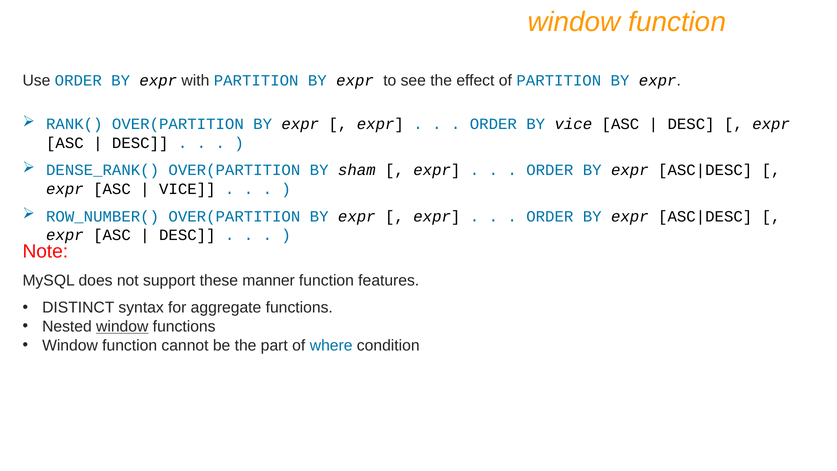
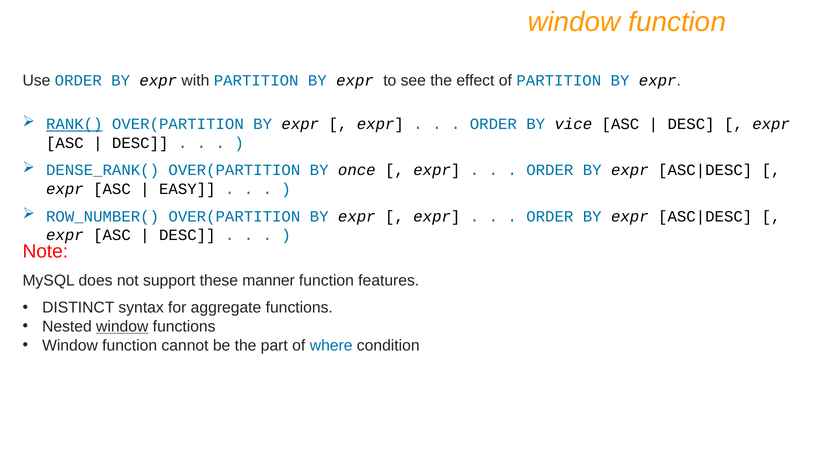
RANK( underline: none -> present (74, 124)
sham: sham -> once (357, 170)
VICE: VICE -> EASY (187, 189)
